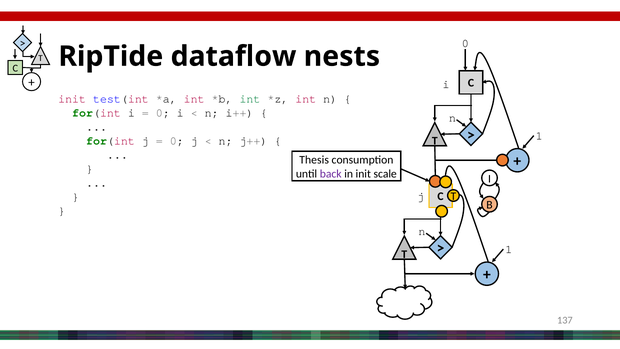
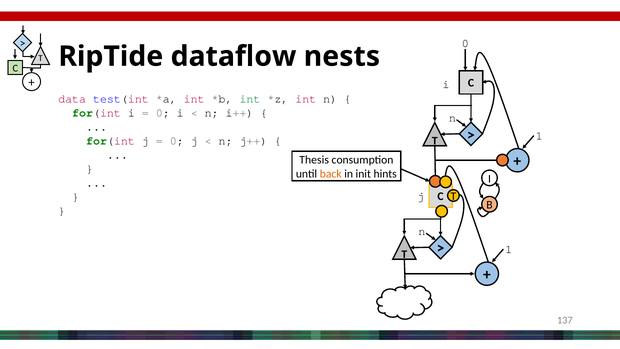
init: init -> data (72, 99)
back colour: purple -> orange (331, 174)
scale: scale -> hints (385, 174)
